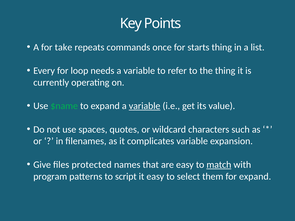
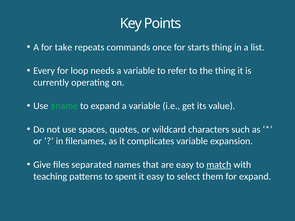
variable underline: present -> none (145, 106)
protected: protected -> separated (92, 165)
program: program -> teaching (50, 177)
script: script -> spent (126, 177)
